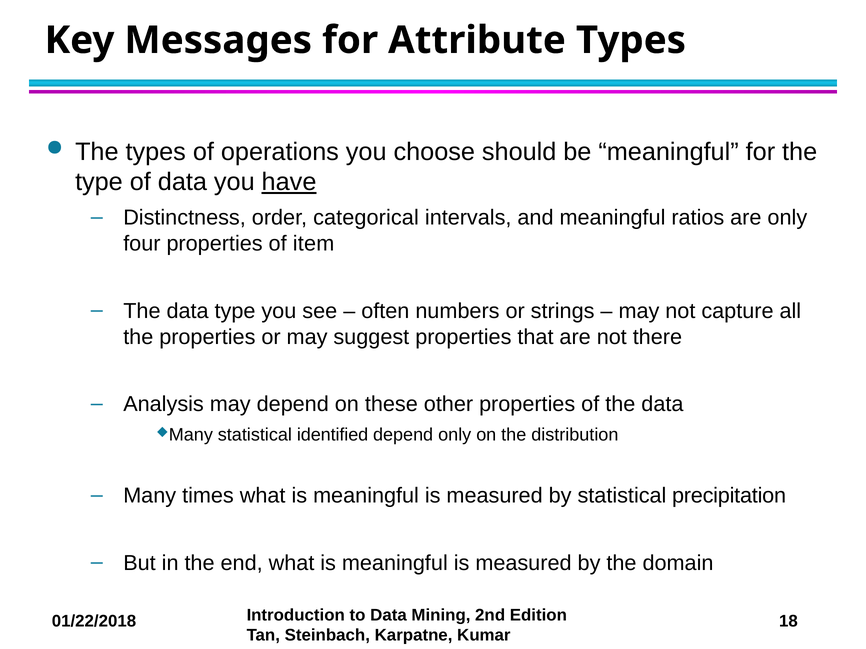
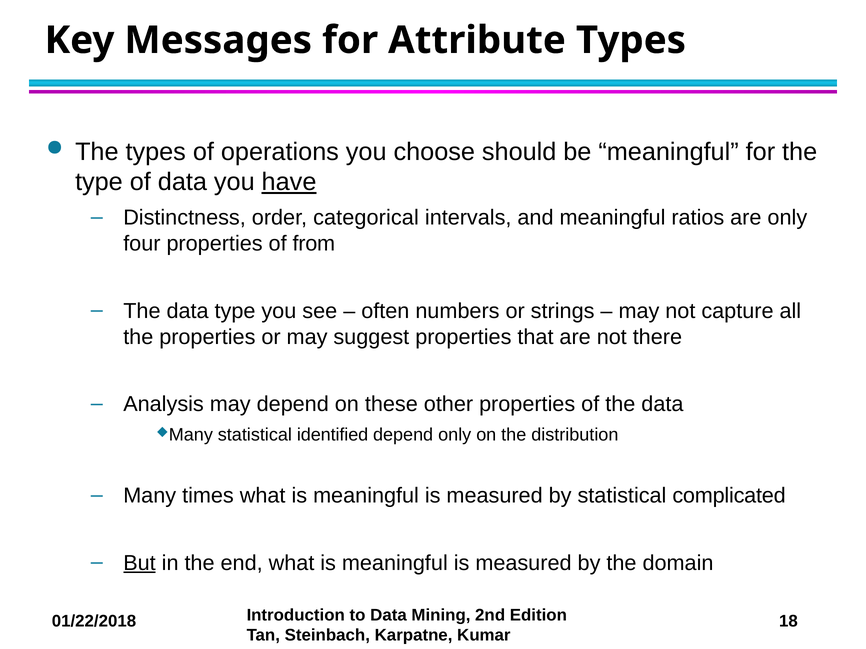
item: item -> from (314, 244)
precipitation: precipitation -> complicated (729, 496)
But underline: none -> present (139, 563)
